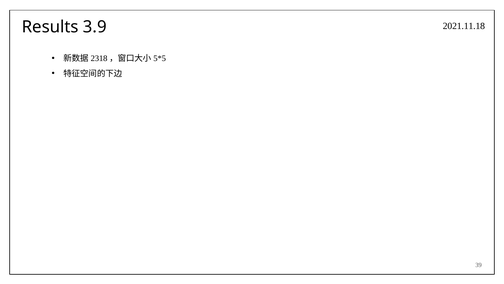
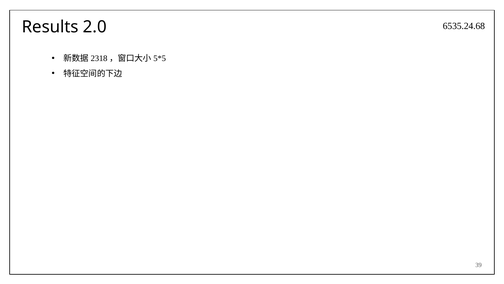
2021.11.18: 2021.11.18 -> 6535.24.68 (464, 26)
3.9: 3.9 -> 2.0 (95, 27)
